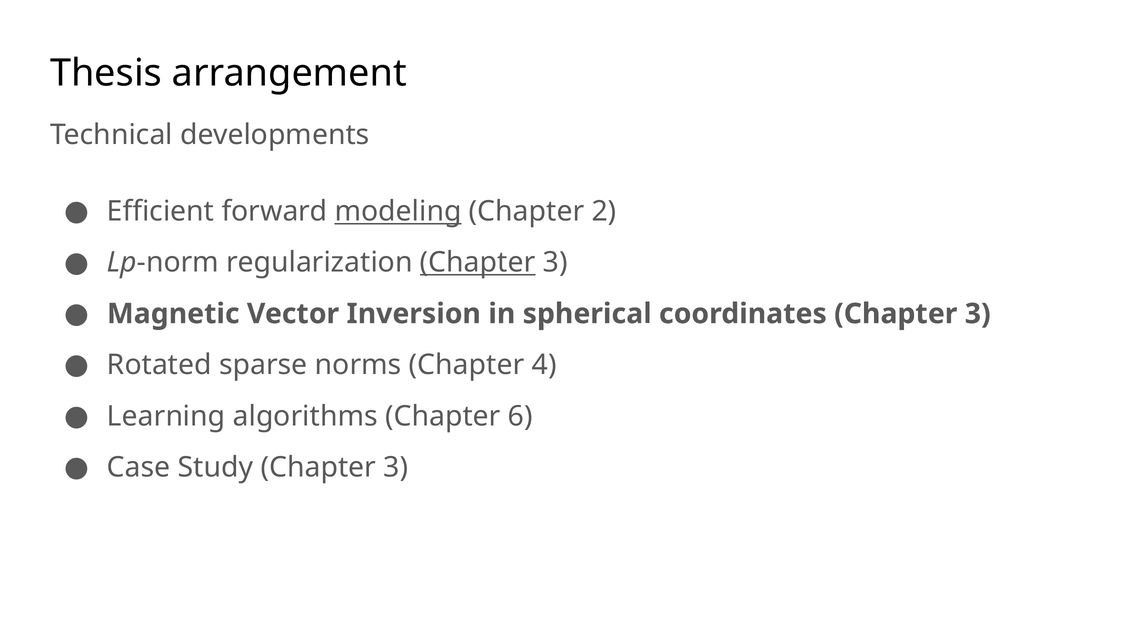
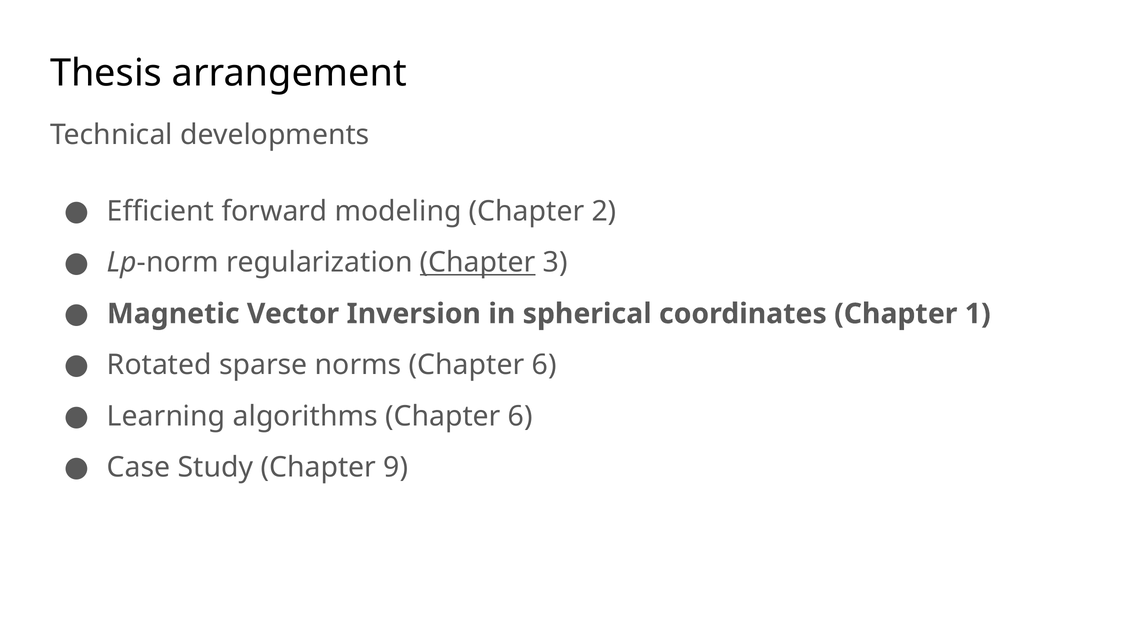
modeling underline: present -> none (398, 211)
coordinates Chapter 3: 3 -> 1 (978, 314)
norms Chapter 4: 4 -> 6 (544, 365)
Study Chapter 3: 3 -> 9 (396, 467)
